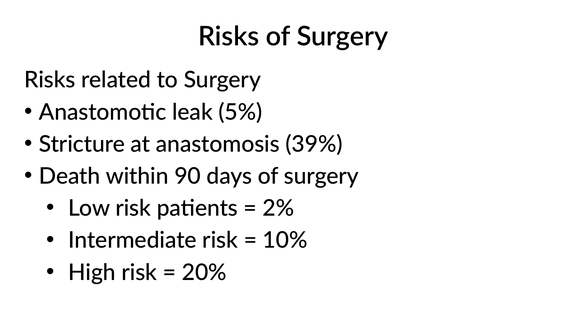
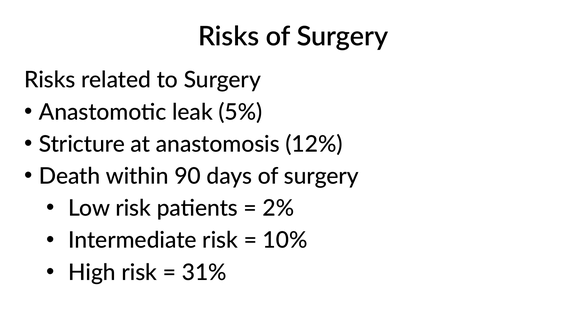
39%: 39% -> 12% (314, 144)
20%: 20% -> 31% (204, 272)
